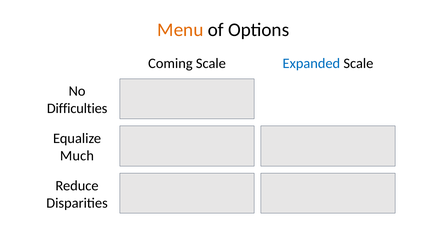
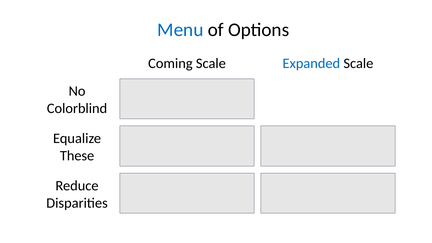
Menu colour: orange -> blue (180, 30)
Difficulties: Difficulties -> Colorblind (77, 108)
Much: Much -> These (77, 156)
